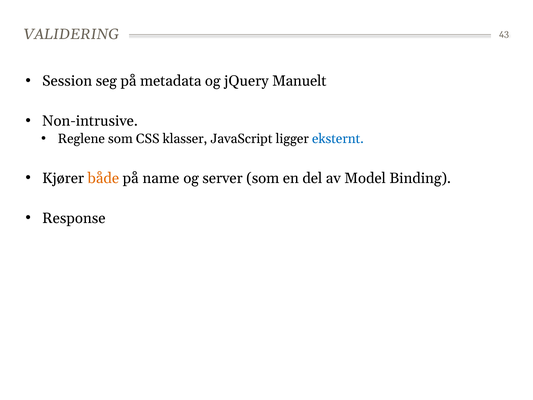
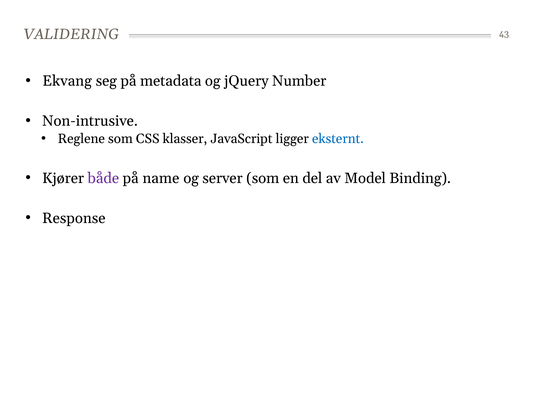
Session: Session -> Ekvang (67, 81)
Manuelt: Manuelt -> Number (299, 81)
både colour: orange -> purple (103, 178)
